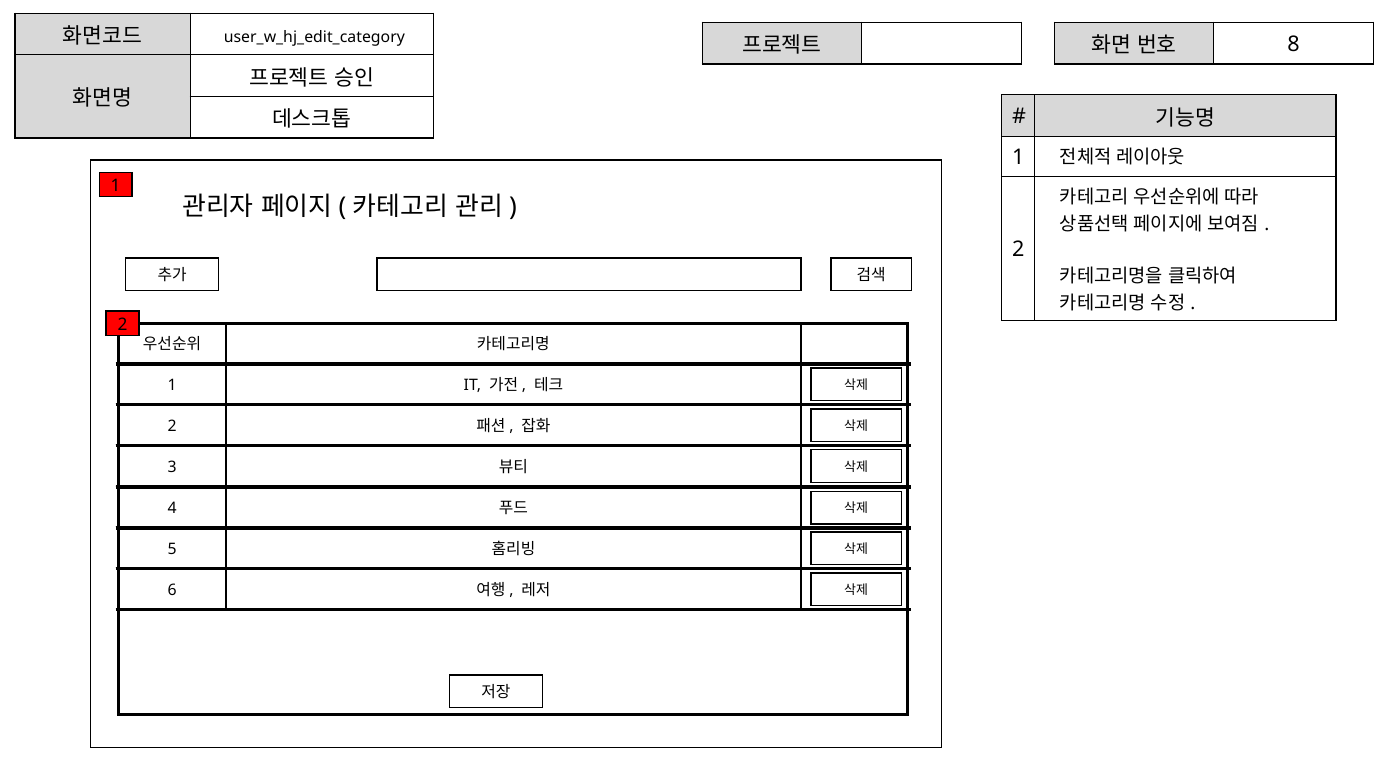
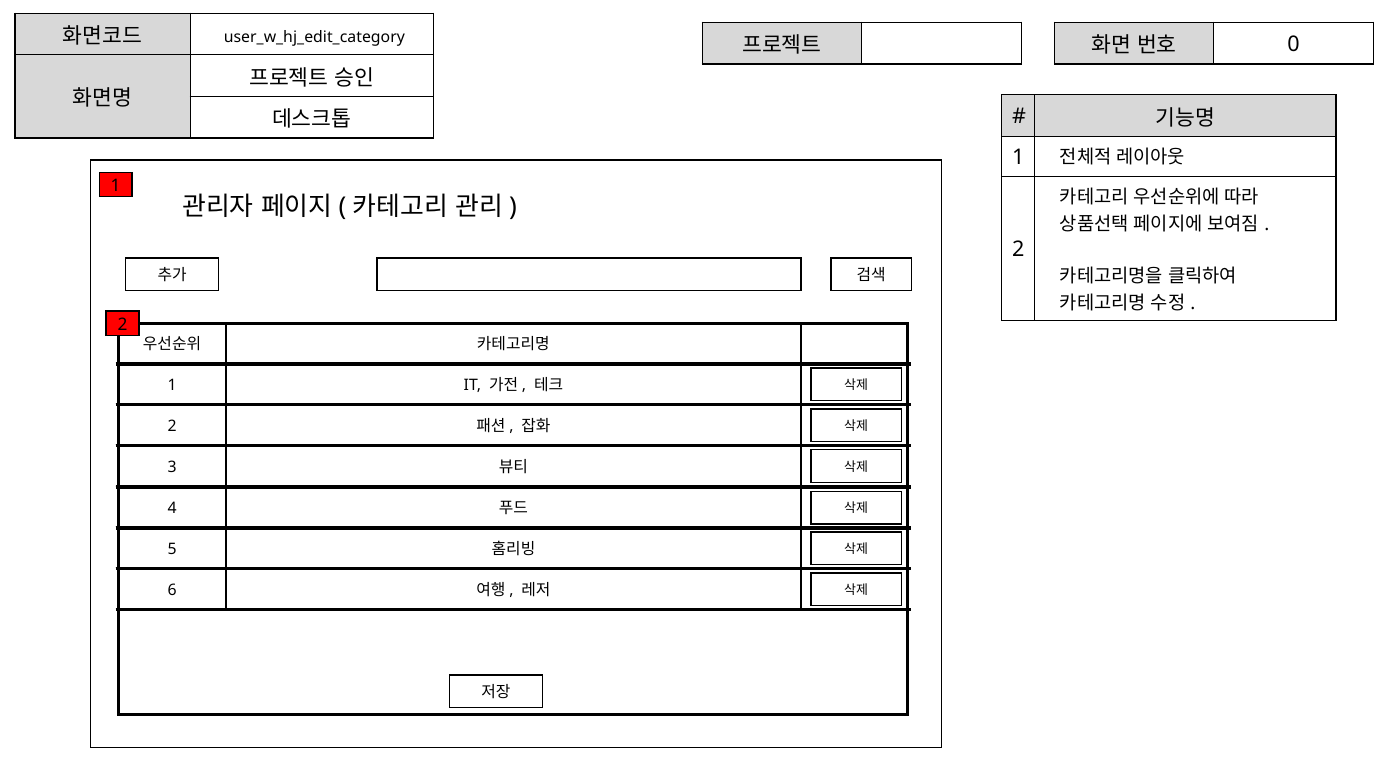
8: 8 -> 0 (1294, 44)
